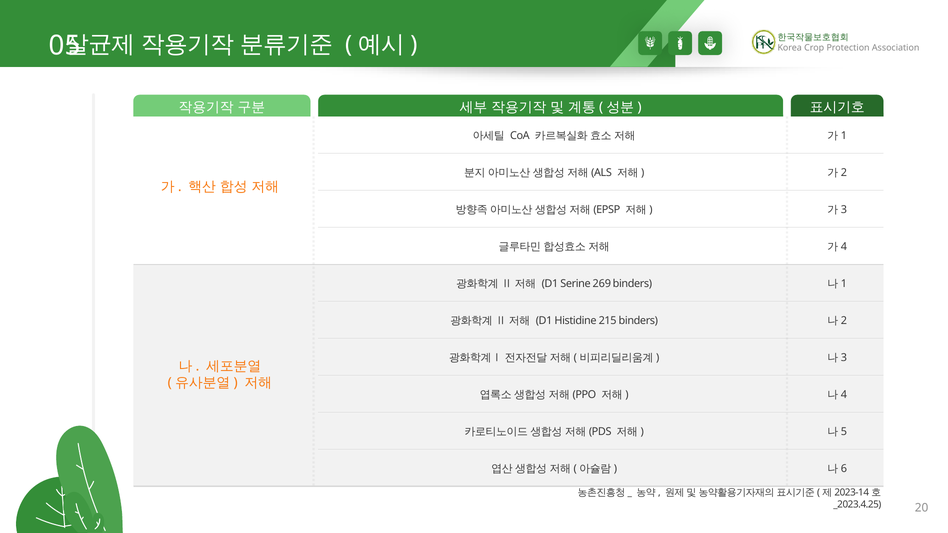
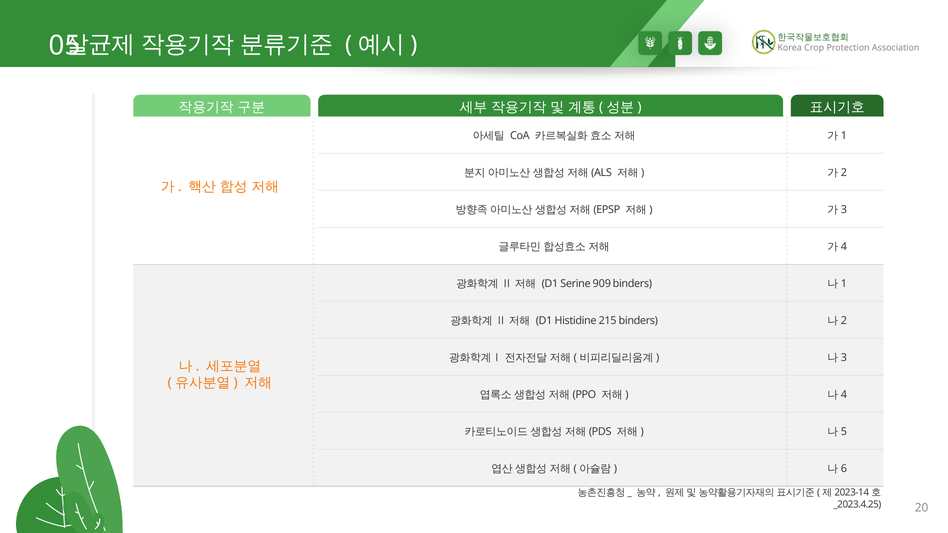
269: 269 -> 909 (602, 284)
